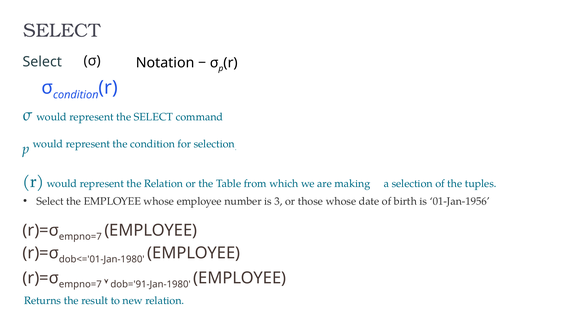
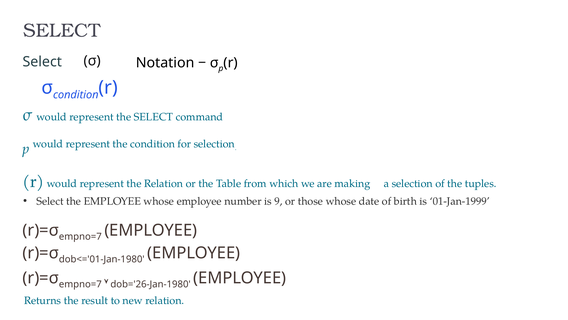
3: 3 -> 9 (278, 201)
01-Jan-1956: 01-Jan-1956 -> 01-Jan-1999 (460, 201)
dob='91-Jan-1980: dob='91-Jan-1980 -> dob='26-Jan-1980 (151, 284)
